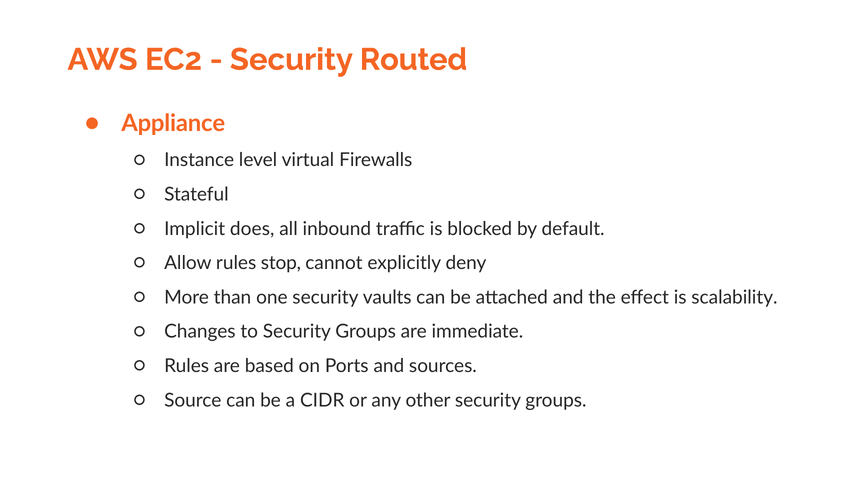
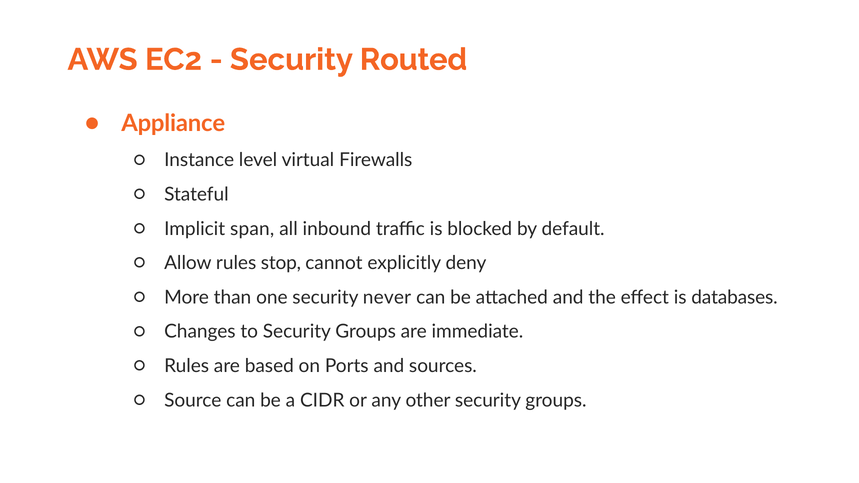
does: does -> span (252, 229)
vaults: vaults -> never (387, 297)
scalability: scalability -> databases (735, 297)
